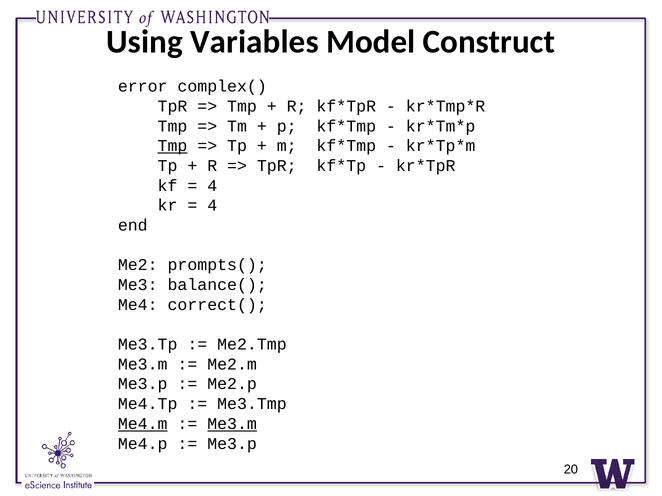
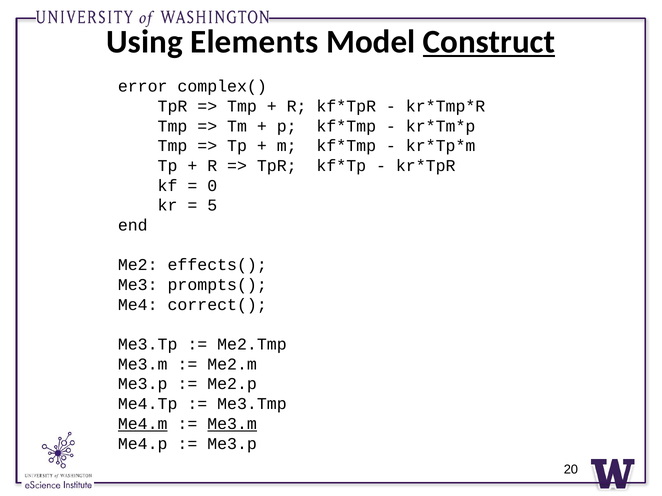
Variables: Variables -> Elements (254, 42)
Construct underline: none -> present (489, 42)
Tmp underline: present -> none (172, 146)
4: 4 -> 0 (212, 186)
4: 4 -> 5 (212, 206)
prompts(: prompts( -> effects( (217, 265)
balance(: balance( -> prompts( (217, 285)
